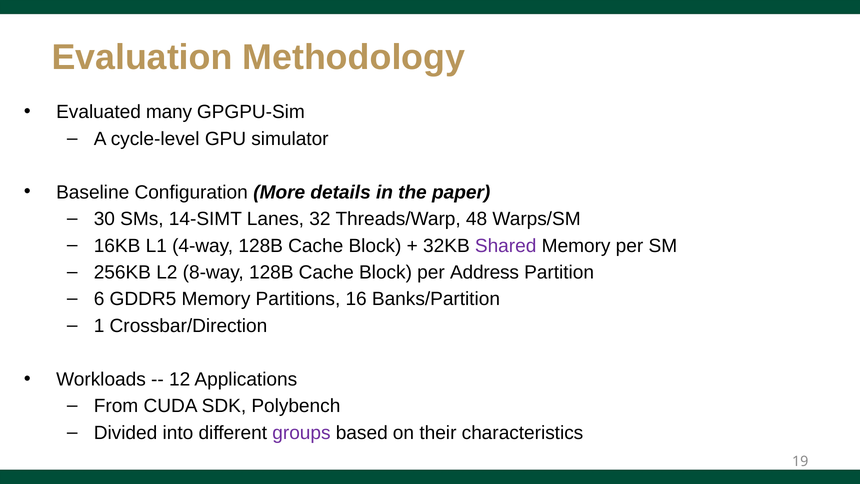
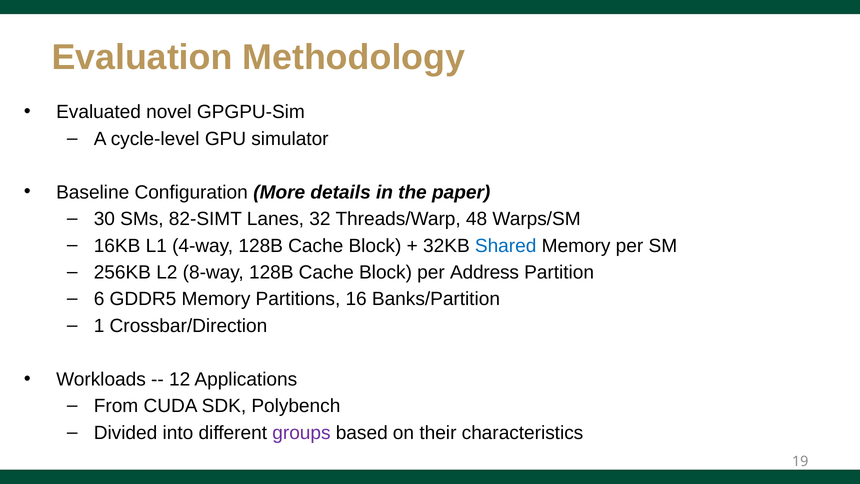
many: many -> novel (169, 112)
14-SIMT: 14-SIMT -> 82-SIMT (205, 219)
Shared colour: purple -> blue (506, 246)
